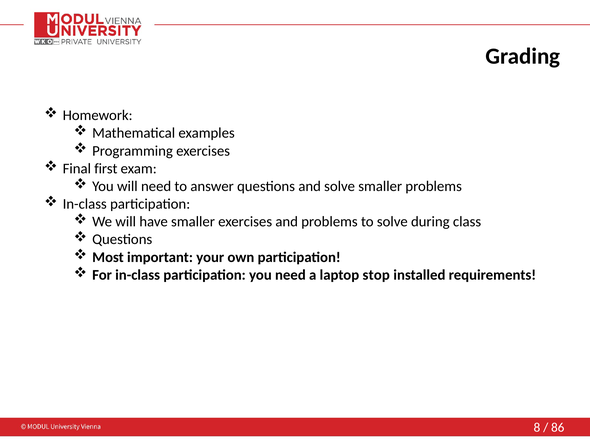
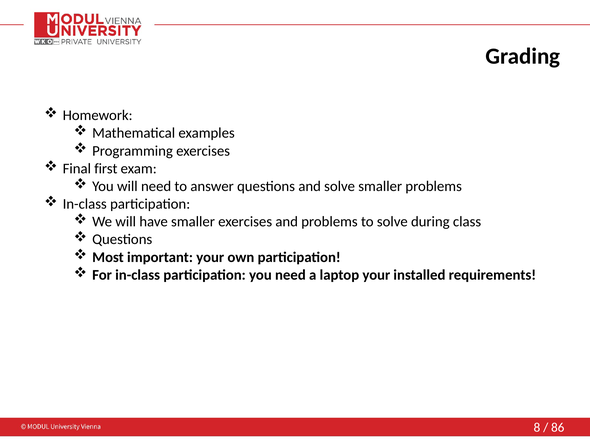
laptop stop: stop -> your (376, 275)
